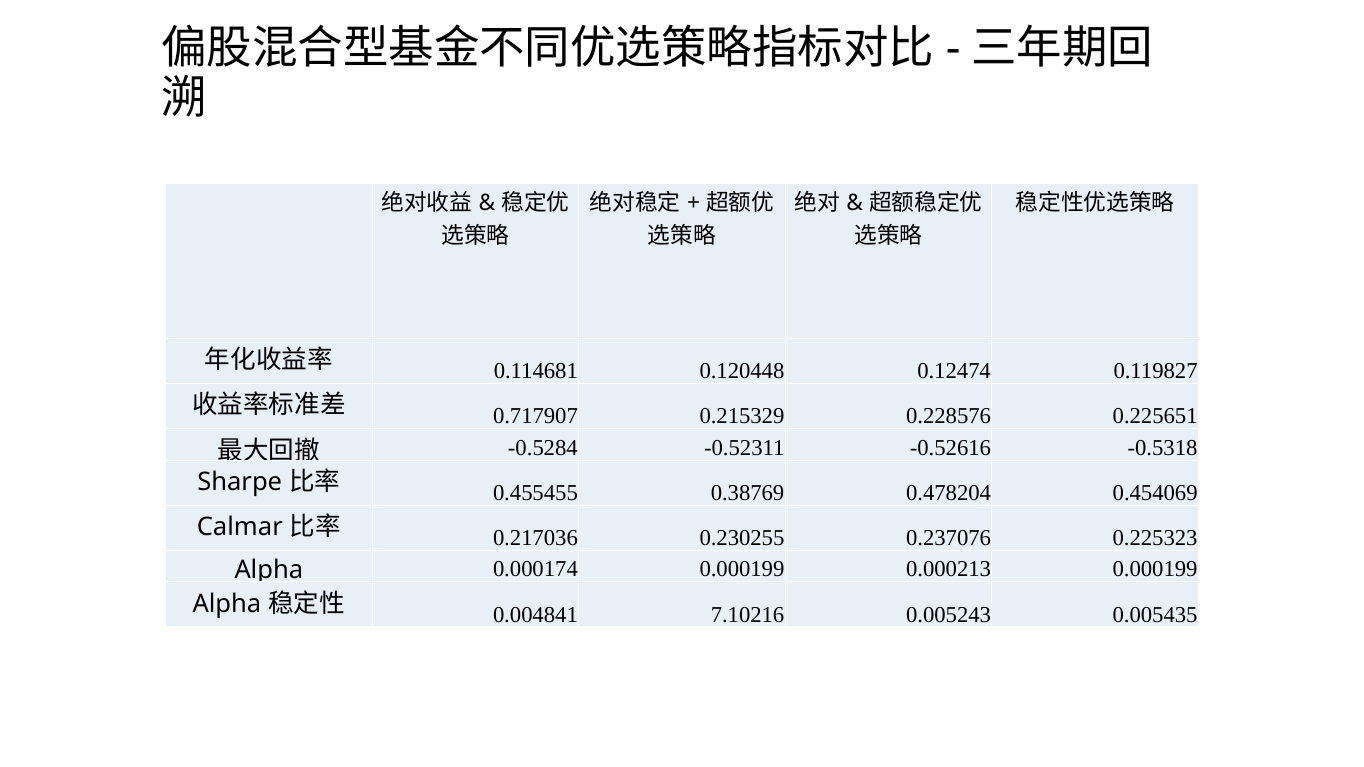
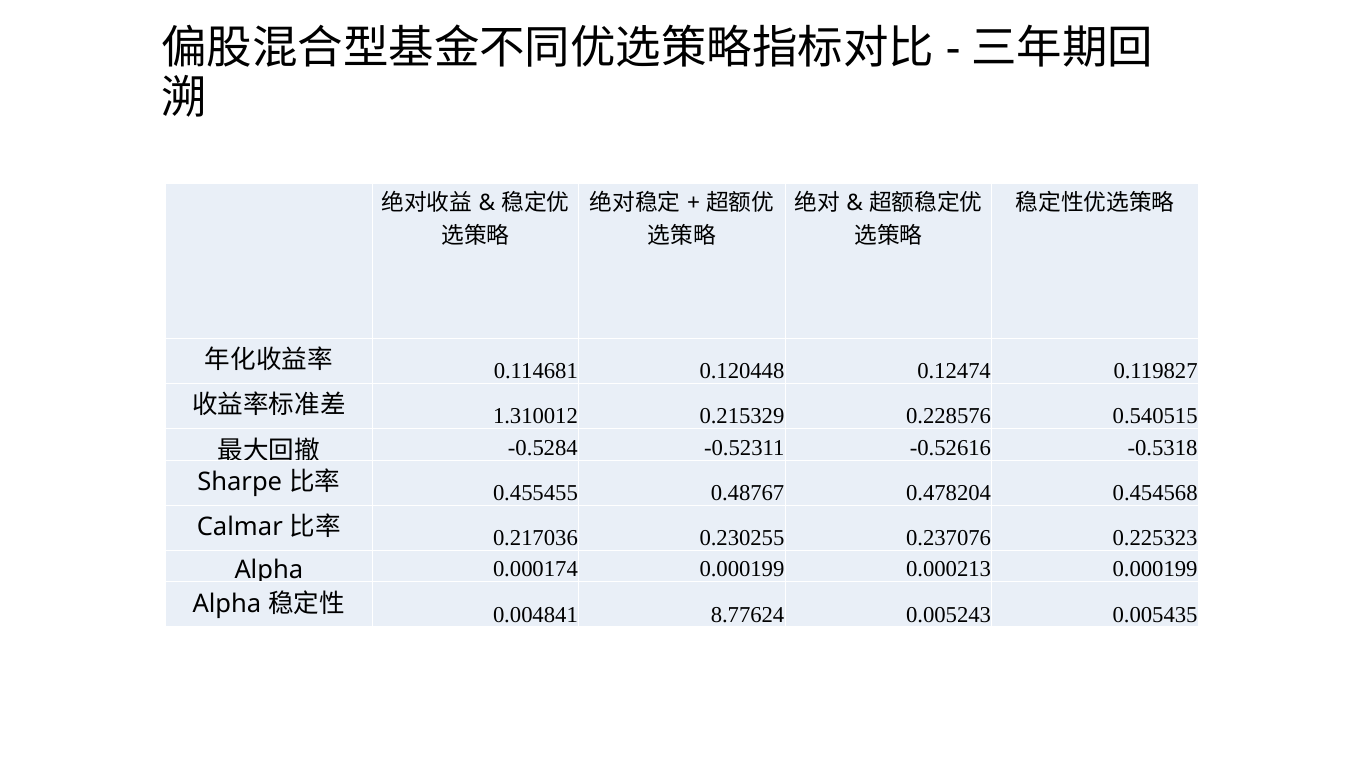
0.717907: 0.717907 -> 1.310012 (535, 416)
0.225651: 0.225651 -> 0.540515 (1155, 416)
0.38769: 0.38769 -> 0.48767 (748, 493)
0.454069: 0.454069 -> 0.454568 (1155, 493)
7.10216: 7.10216 -> 8.77624 (748, 615)
